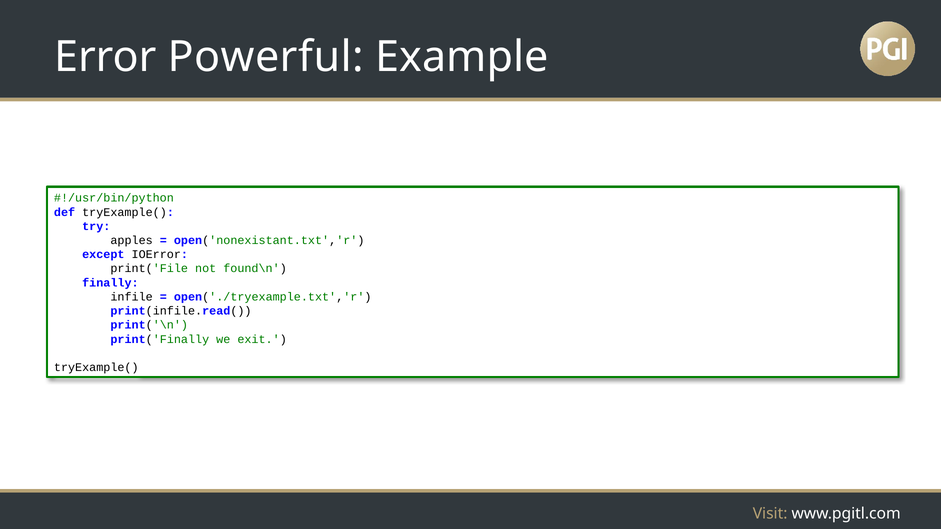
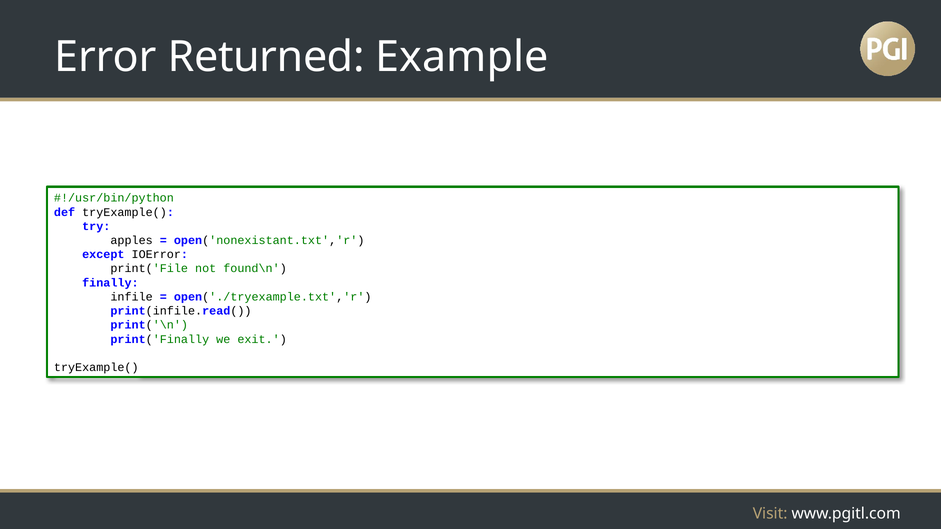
Powerful: Powerful -> Returned (266, 57)
